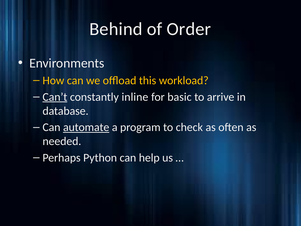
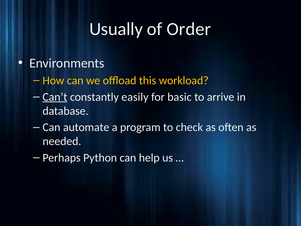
Behind: Behind -> Usually (116, 29)
inline: inline -> easily (135, 97)
automate underline: present -> none (86, 127)
